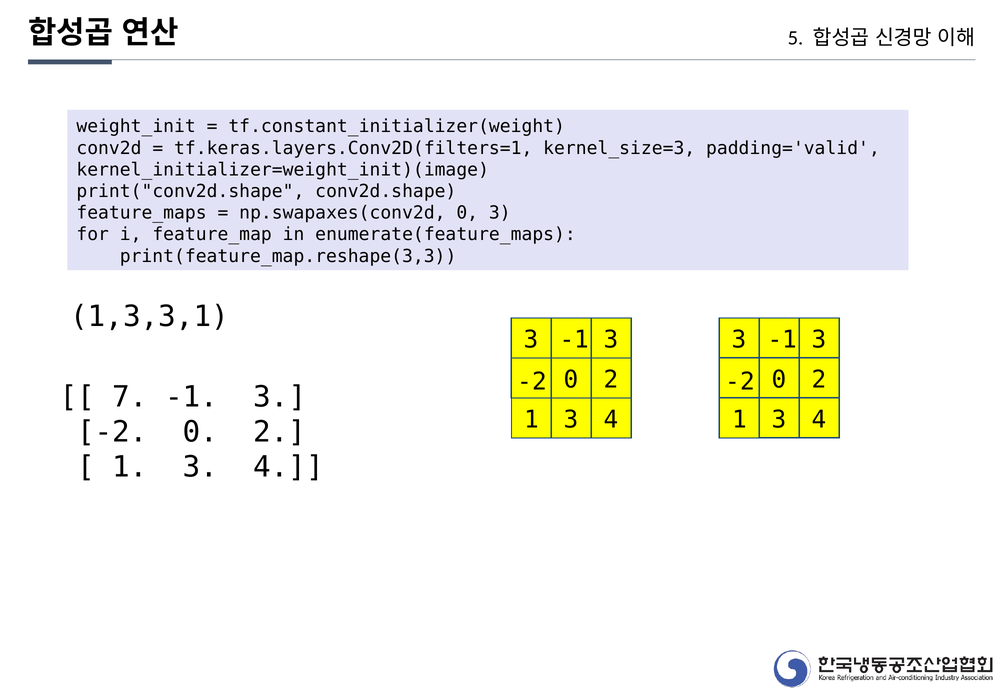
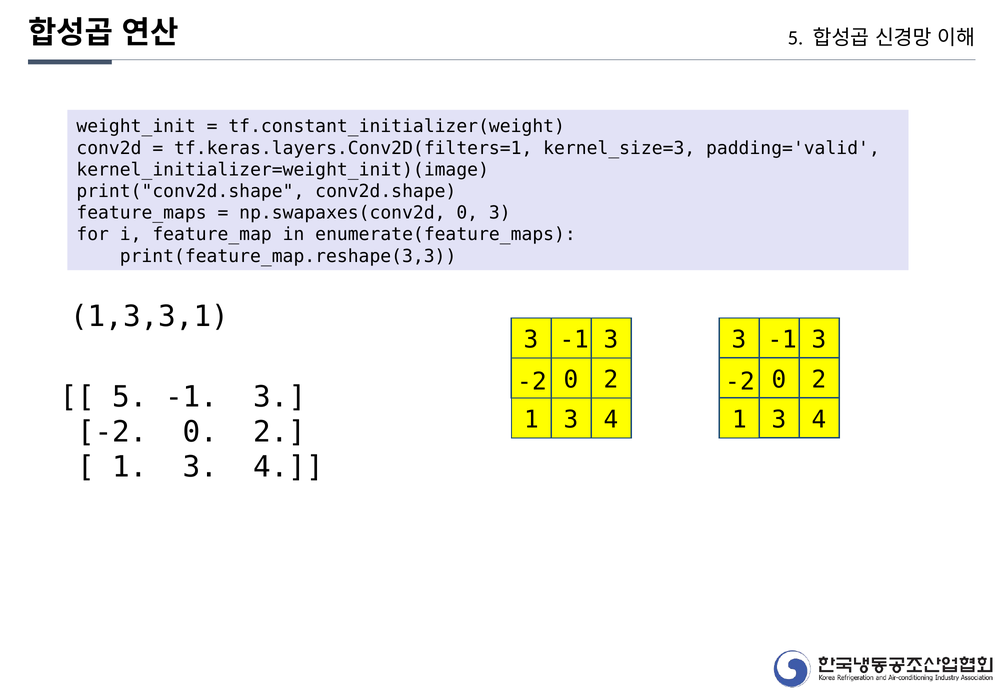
7: 7 -> 5 (130, 397)
